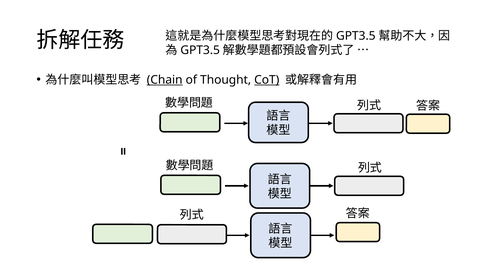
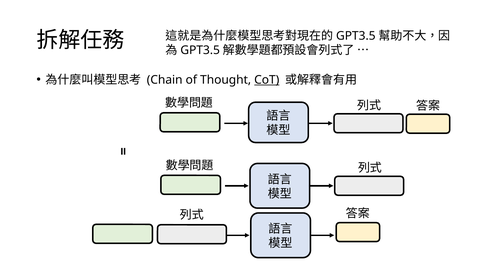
Chain underline: present -> none (165, 80)
